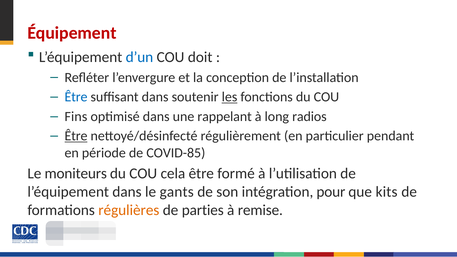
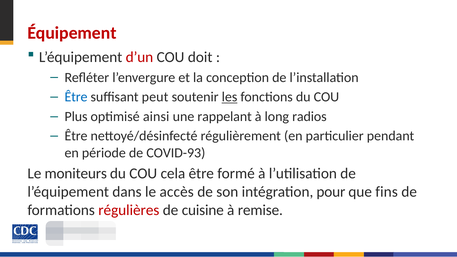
d’un colour: blue -> red (139, 57)
suffisant dans: dans -> peut (155, 97)
Fins: Fins -> Plus (76, 117)
optimisé dans: dans -> ainsi (156, 117)
Être underline: present -> none (76, 136)
COVID-85: COVID-85 -> COVID-93 (176, 153)
gants: gants -> accès (177, 192)
kits: kits -> fins (387, 192)
régulières colour: orange -> red (129, 210)
parties: parties -> cuisine (203, 210)
